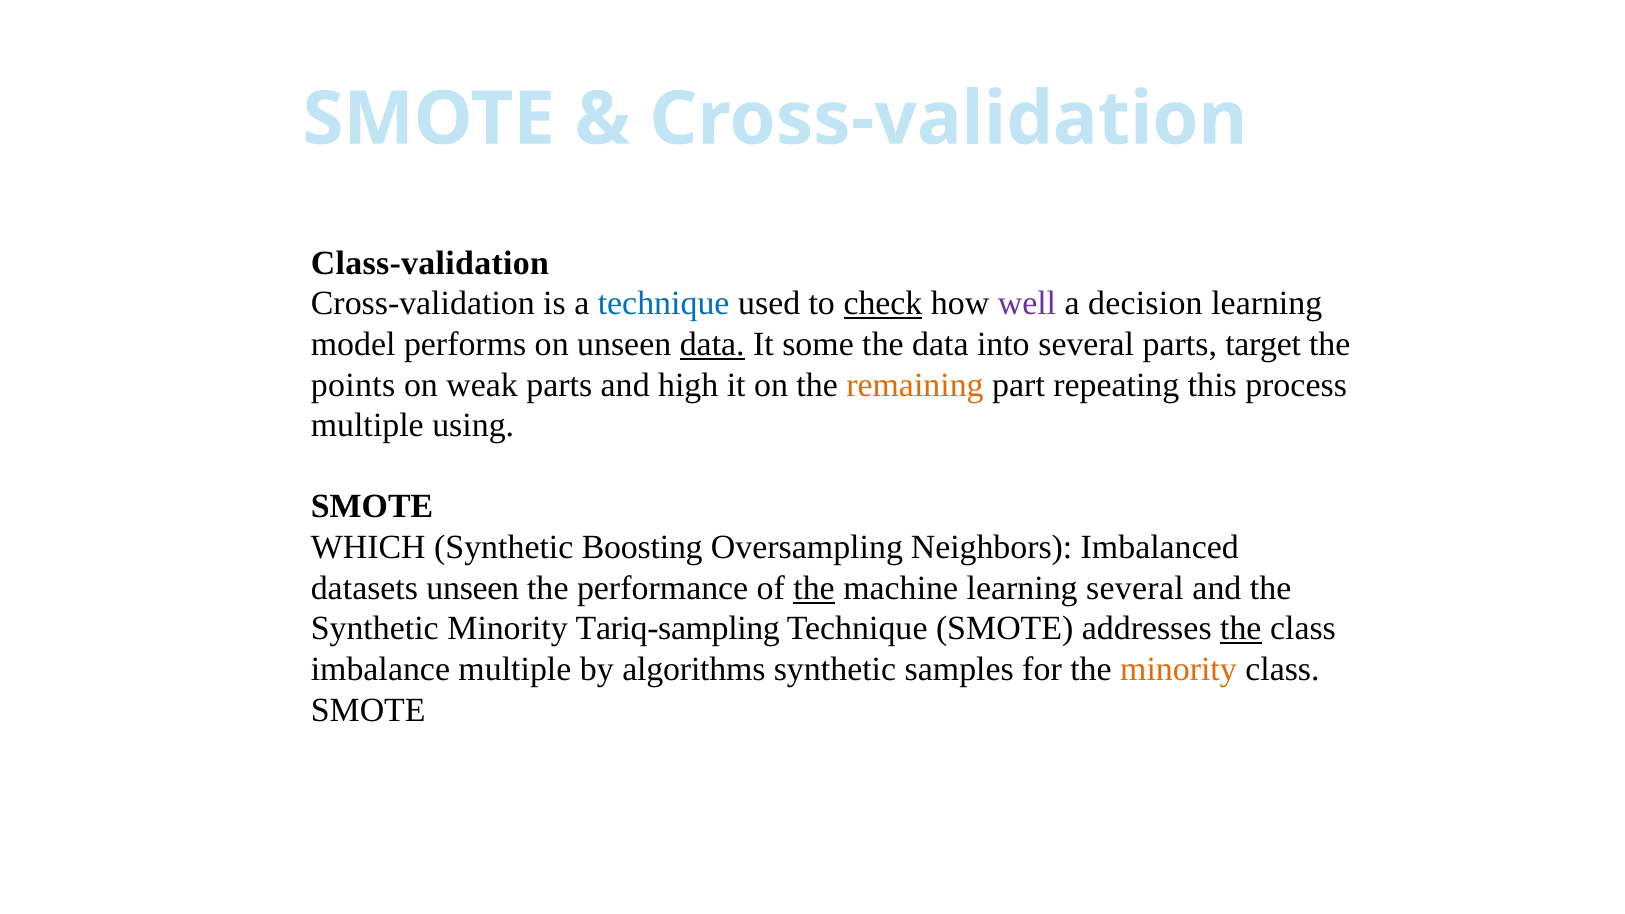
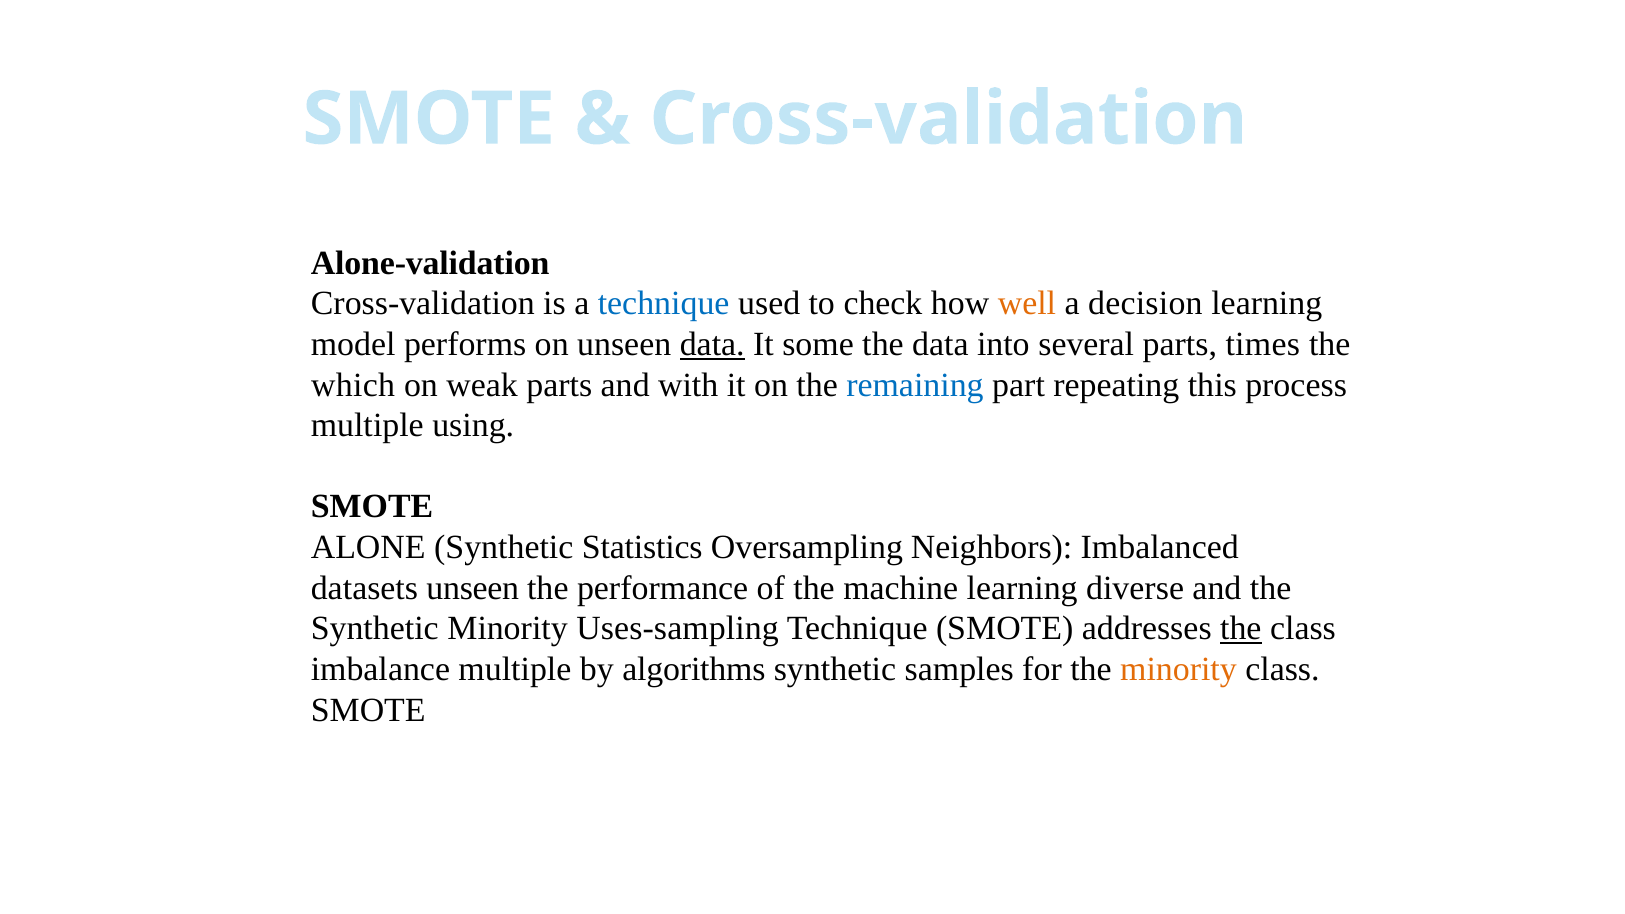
Class-validation: Class-validation -> Alone-validation (430, 263)
check underline: present -> none (883, 304)
well colour: purple -> orange (1027, 304)
target: target -> times (1263, 344)
points: points -> which (353, 385)
high: high -> with (688, 385)
remaining colour: orange -> blue (915, 385)
WHICH: WHICH -> ALONE (368, 547)
Boosting: Boosting -> Statistics (642, 547)
the underline: present -> none (814, 588)
learning several: several -> diverse (1135, 588)
Tariq-sampling: Tariq-sampling -> Uses-sampling (678, 629)
